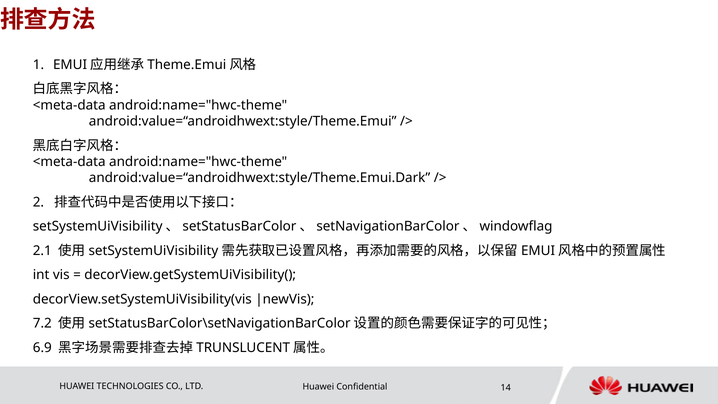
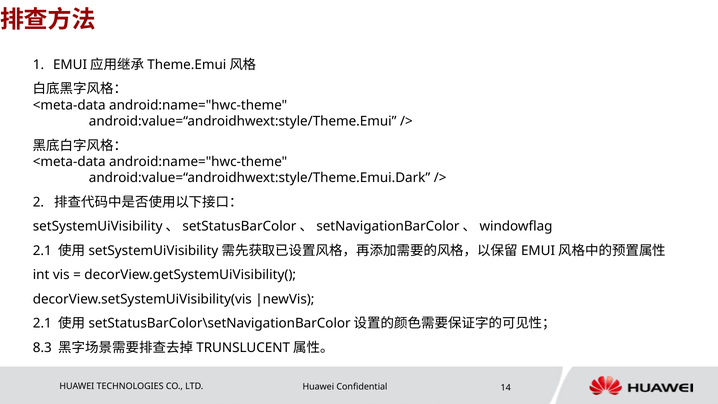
7.2: 7.2 -> 2.1 (42, 323)
6.9: 6.9 -> 8.3 (42, 347)
